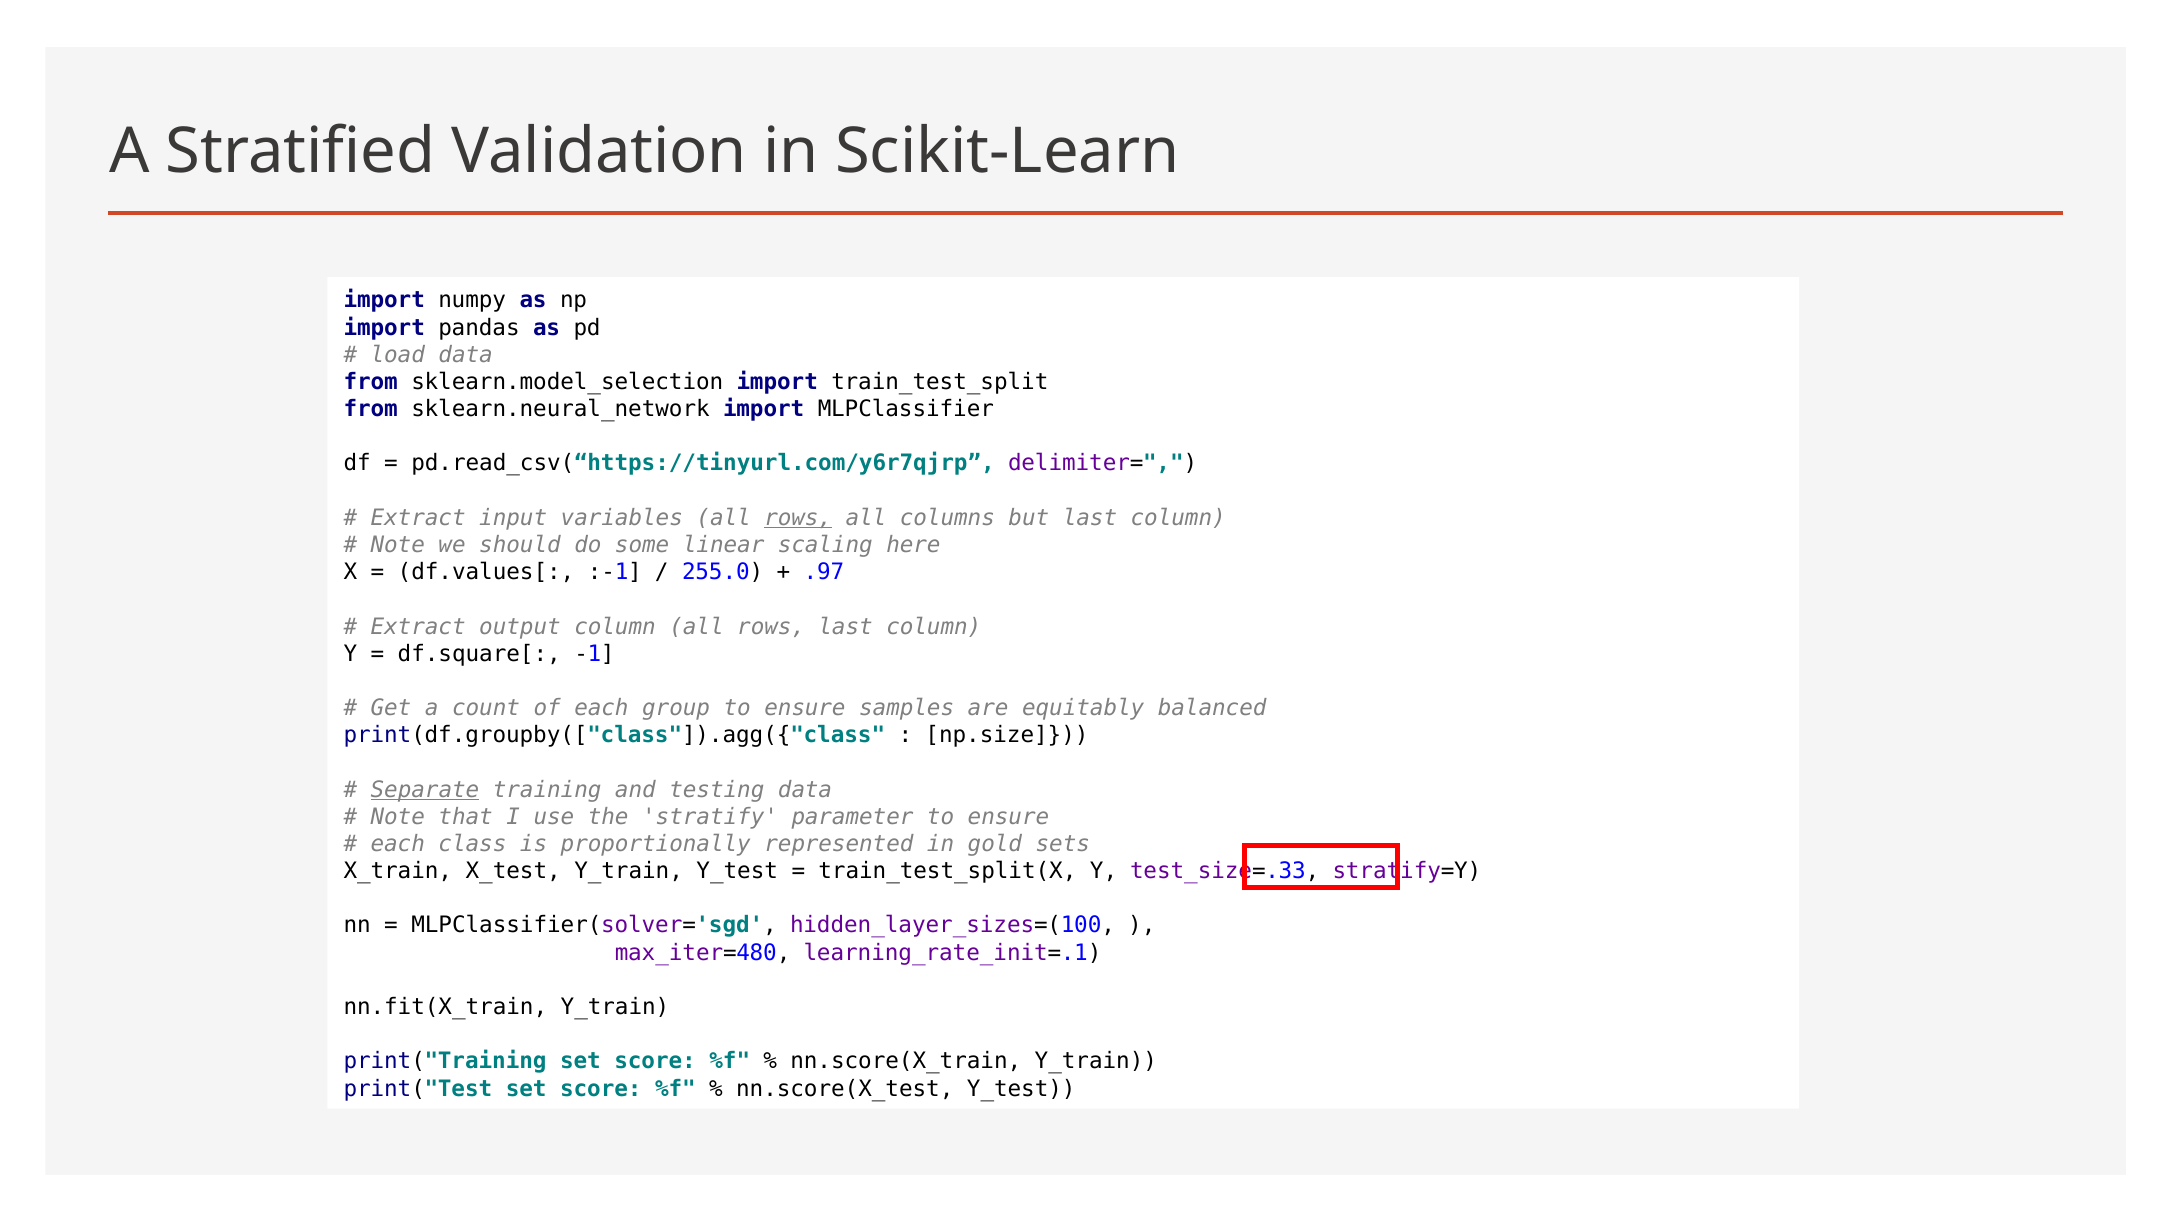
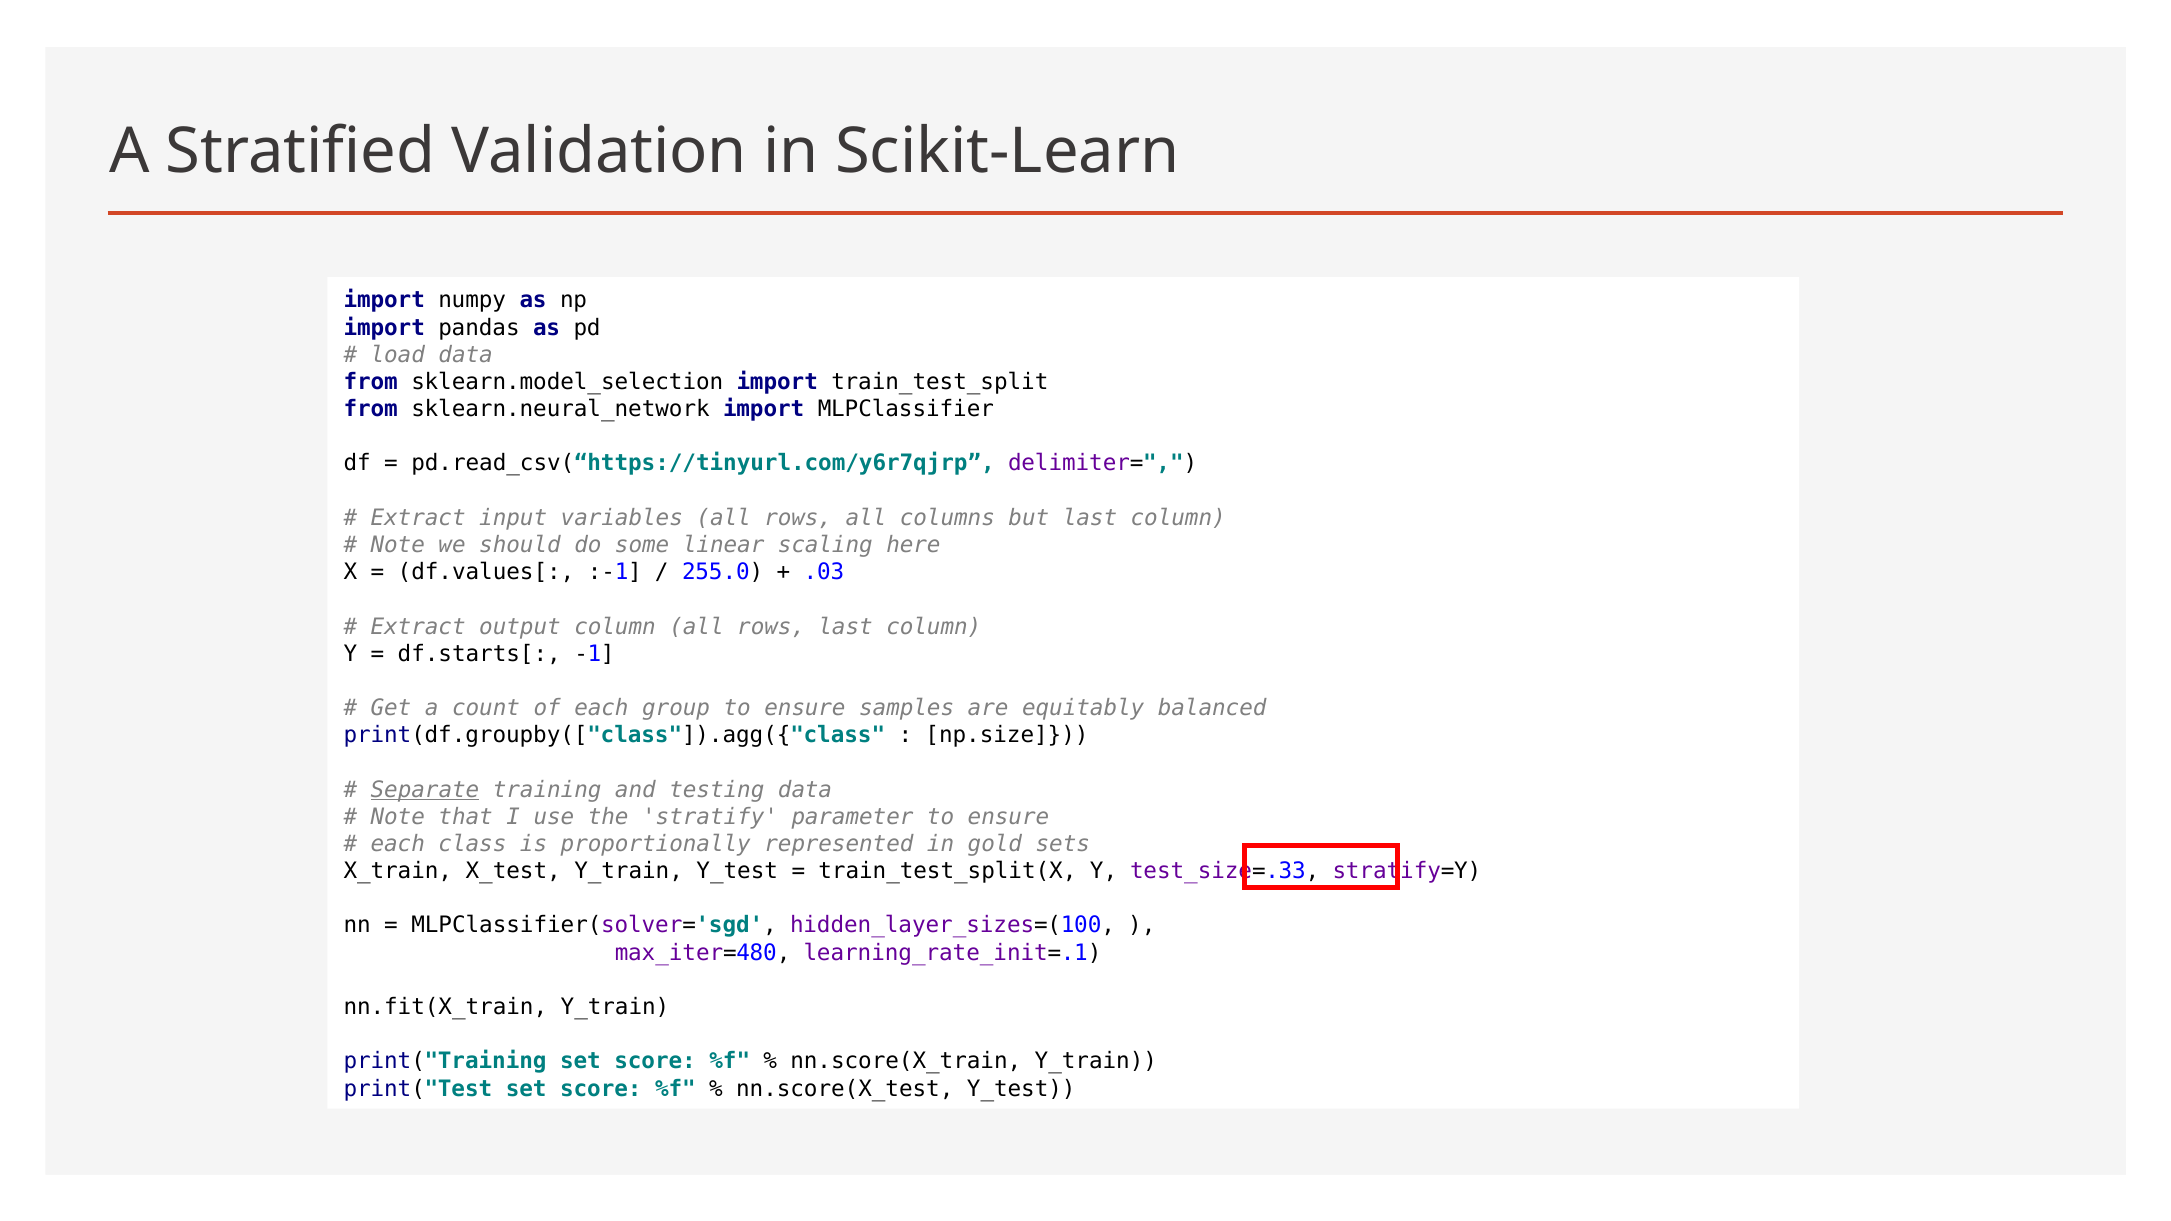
rows underline: present -> none (798, 518)
.97: .97 -> .03 (824, 572)
df.square[: df.square[ -> df.starts[ (479, 654)
